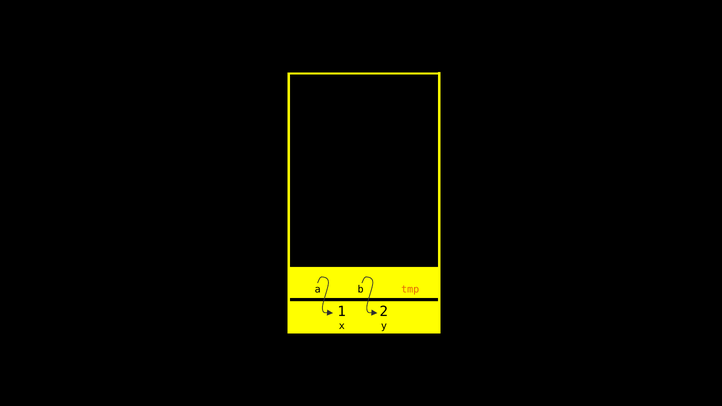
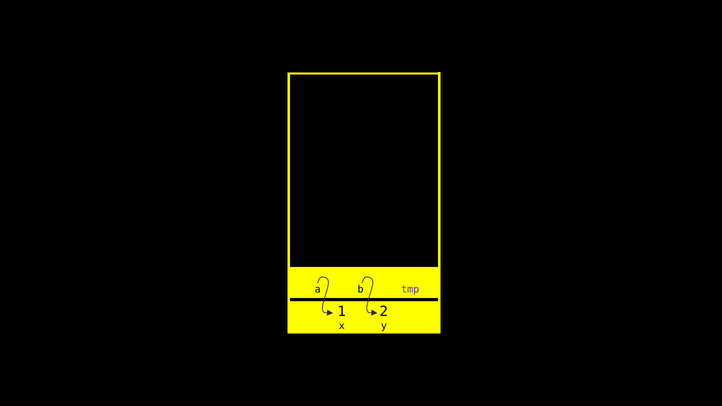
tmp colour: orange -> purple (410, 290)
